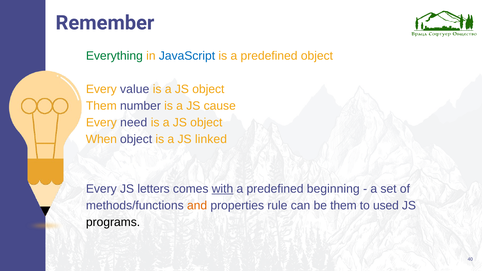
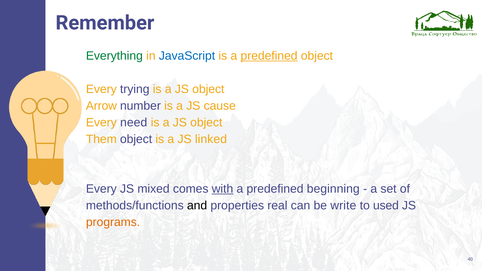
predefined underline: none -> present (269, 56)
value: value -> trying (135, 89)
Them: Them -> Arrow (101, 106)
When: When -> Them (101, 139)
letters: letters -> mixed (154, 189)
and colour: orange -> black (197, 206)
rule: rule -> real (277, 206)
be them: them -> write (343, 206)
programs colour: black -> orange (113, 222)
